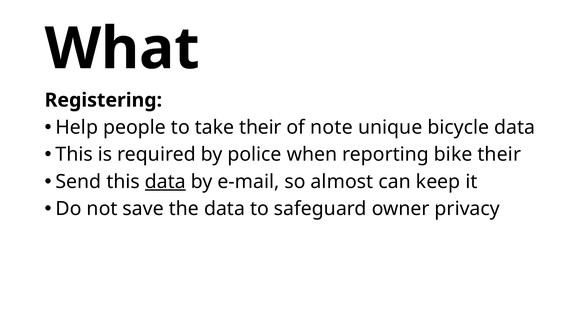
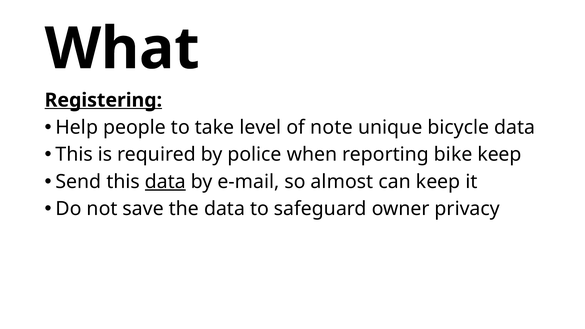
Registering underline: none -> present (103, 100)
take their: their -> level (260, 127)
bike their: their -> keep (499, 155)
